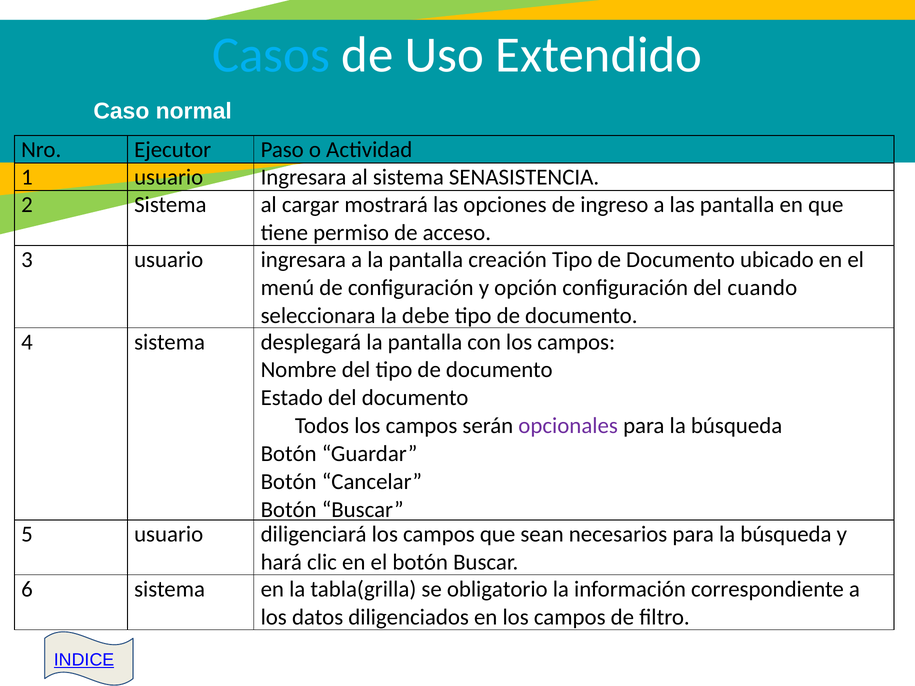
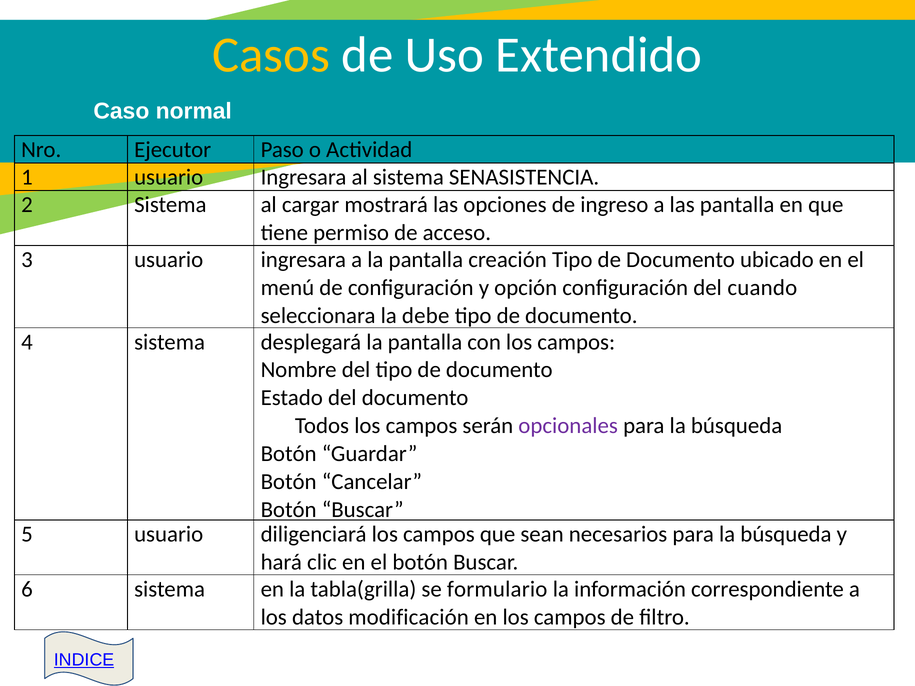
Casos colour: light blue -> yellow (271, 55)
obligatorio: obligatorio -> formulario (497, 589)
diligenciados: diligenciados -> modificación (409, 617)
